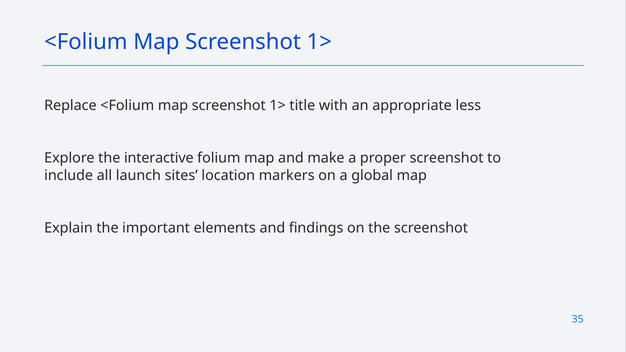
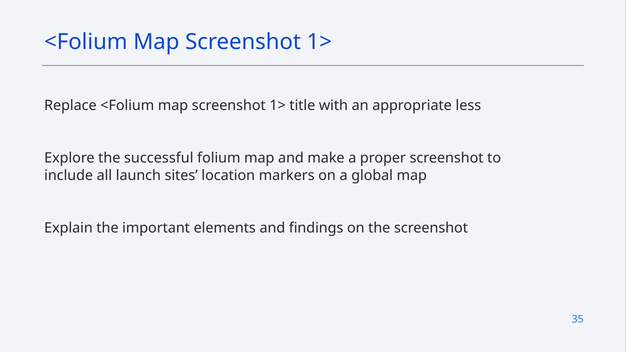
interactive: interactive -> successful (159, 158)
